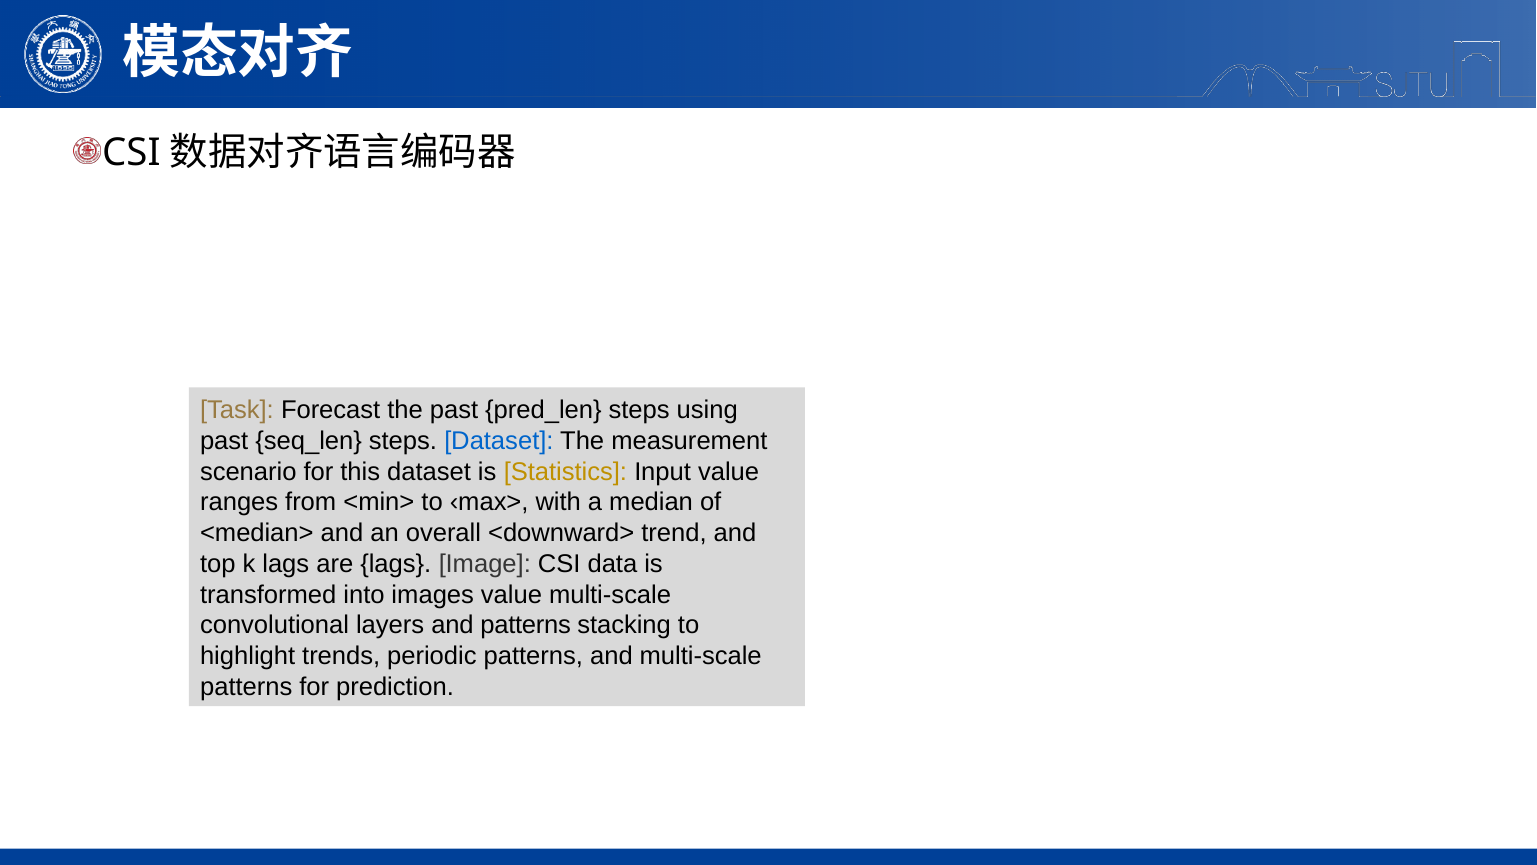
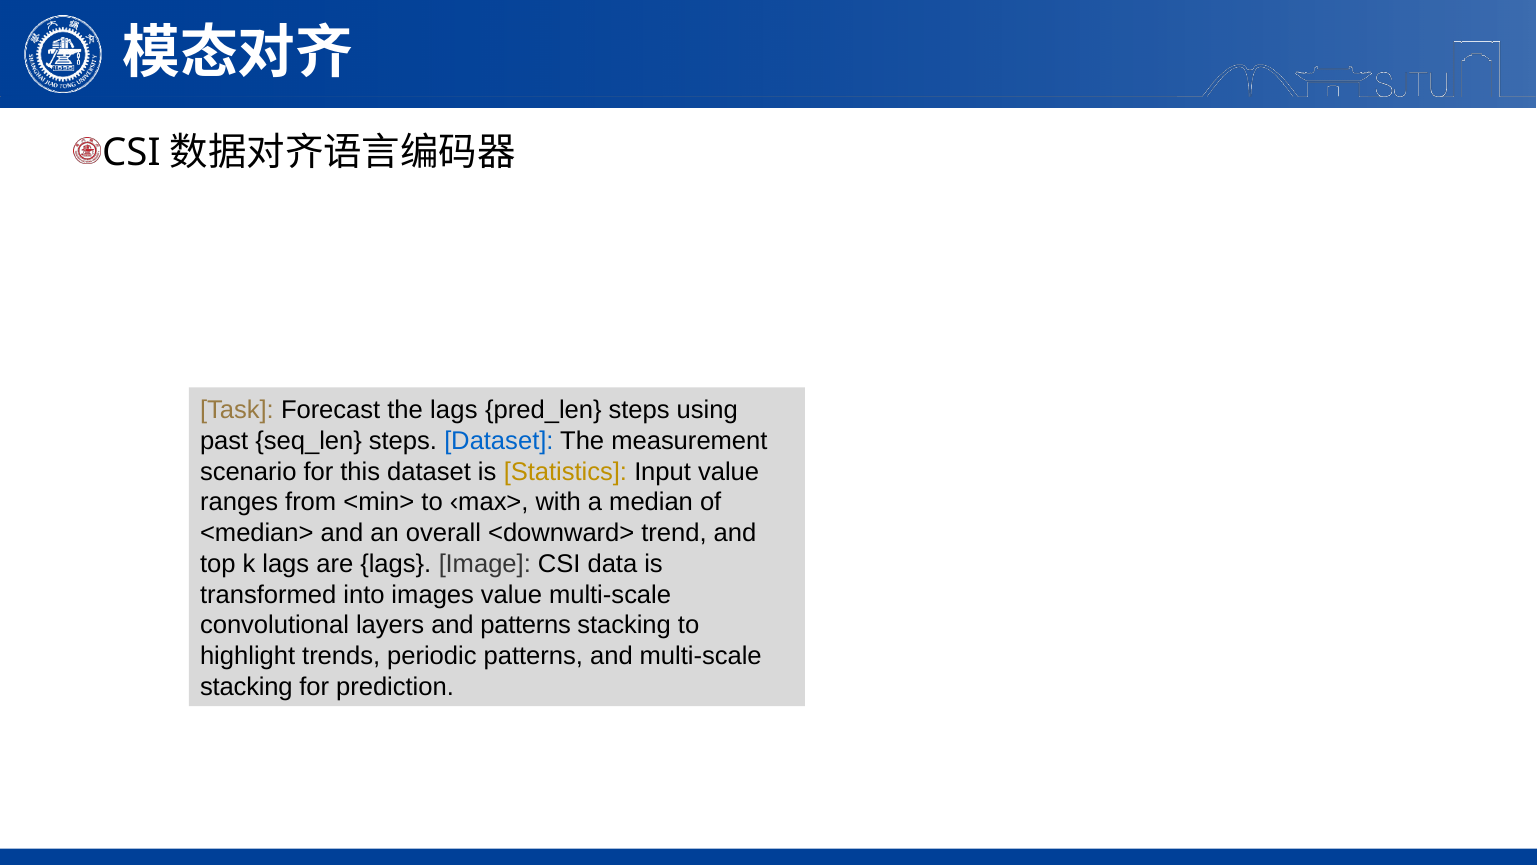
the past: past -> lags (454, 410)
patterns: patterns -> stacking (246, 687)
